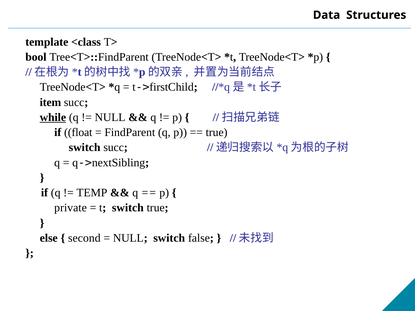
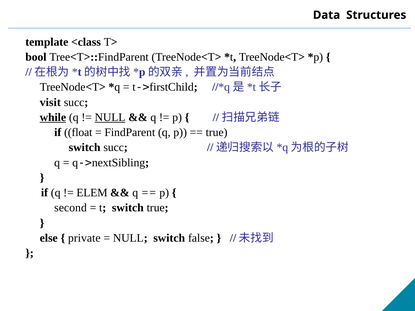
item: item -> visit (50, 102)
NULL underline: none -> present (110, 117)
TEMP: TEMP -> ELEM (92, 193)
private: private -> second (71, 208)
second: second -> private (84, 238)
